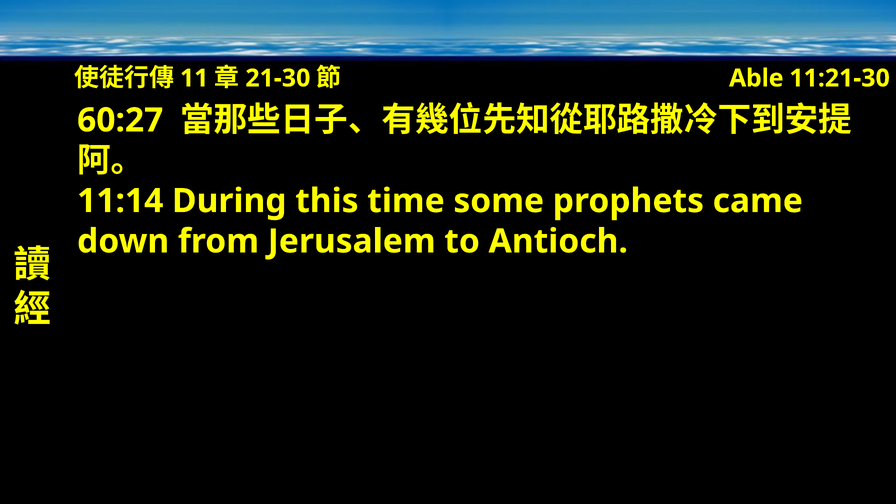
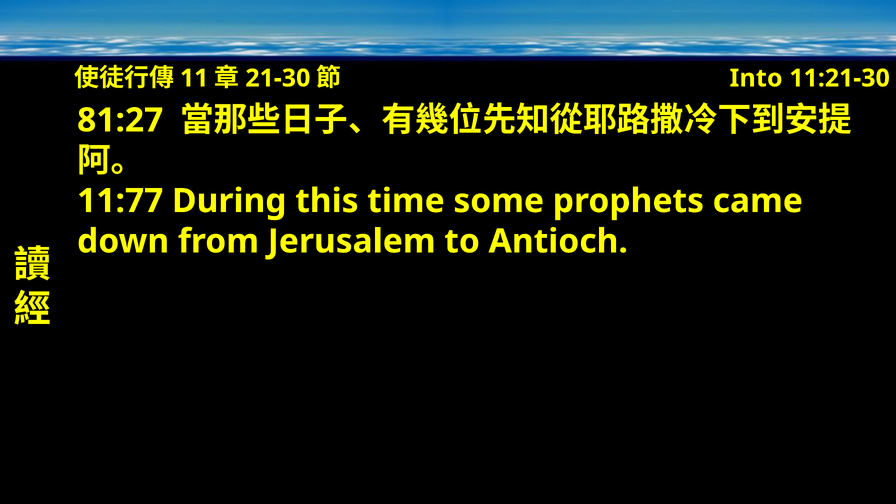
Able: Able -> Into (756, 78)
60:27: 60:27 -> 81:27 (120, 120)
11:14: 11:14 -> 11:77 (120, 201)
